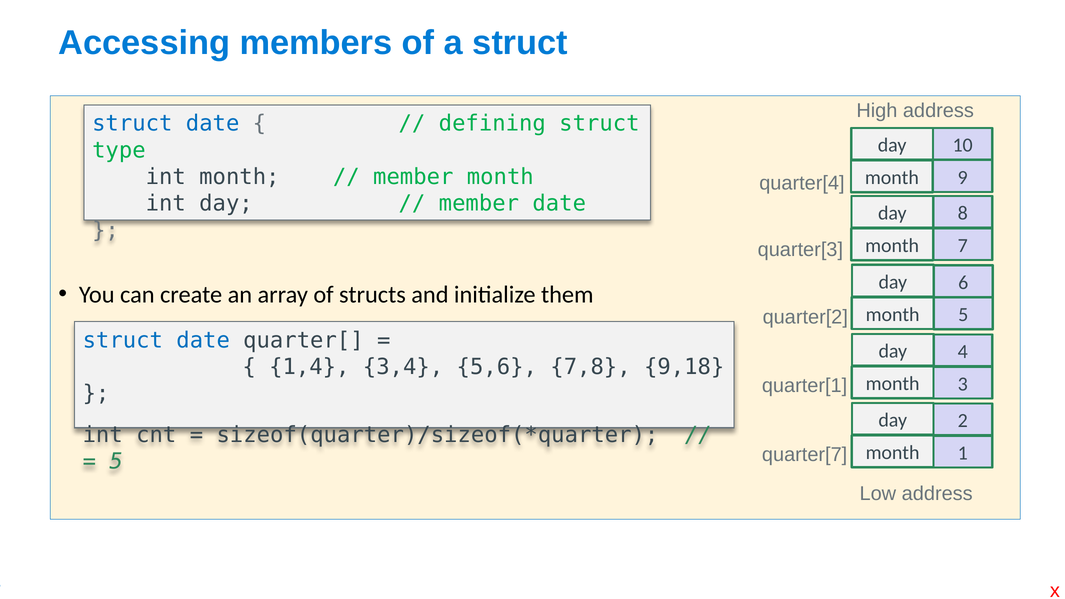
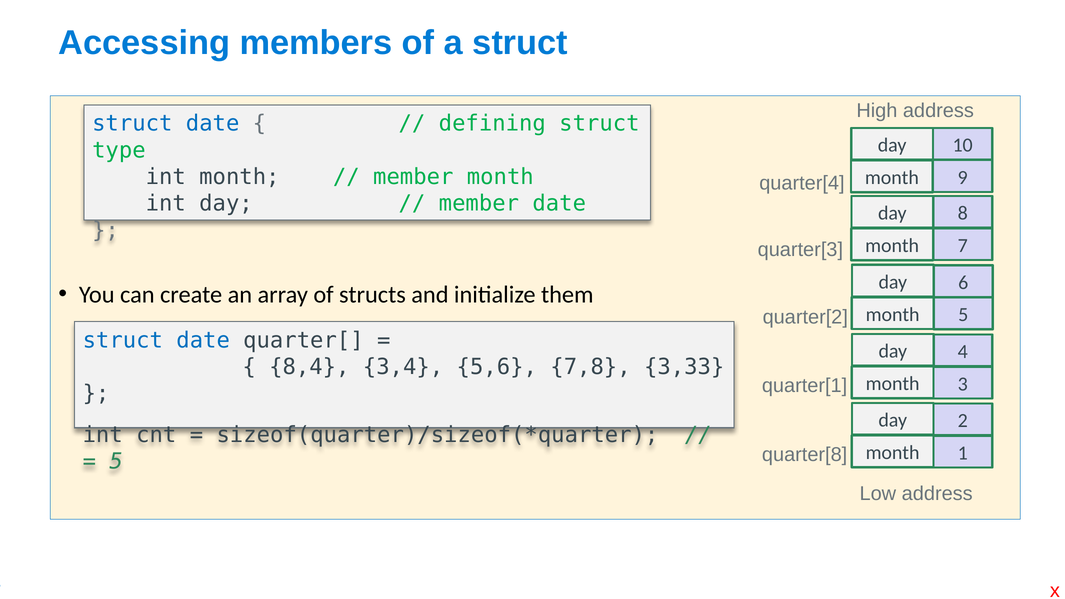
1,4: 1,4 -> 8,4 (309, 367)
9,18: 9,18 -> 3,33 (684, 367)
quarter[7: quarter[7 -> quarter[8 (805, 455)
